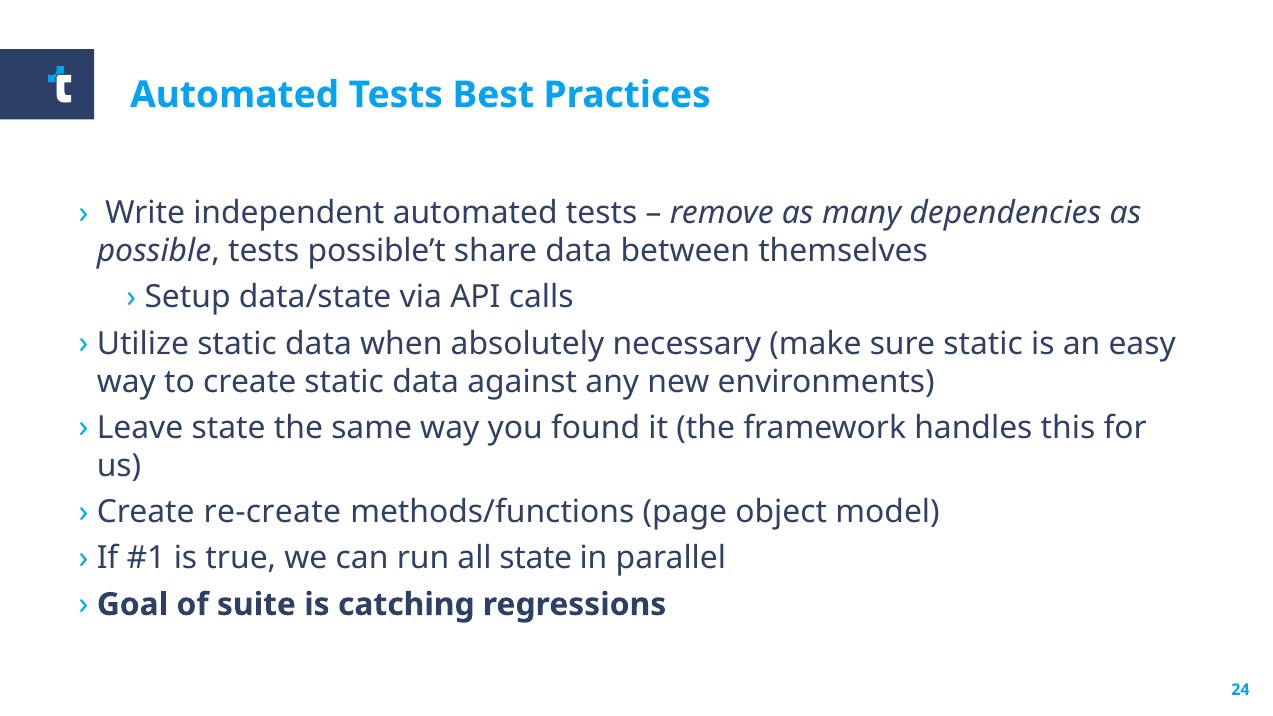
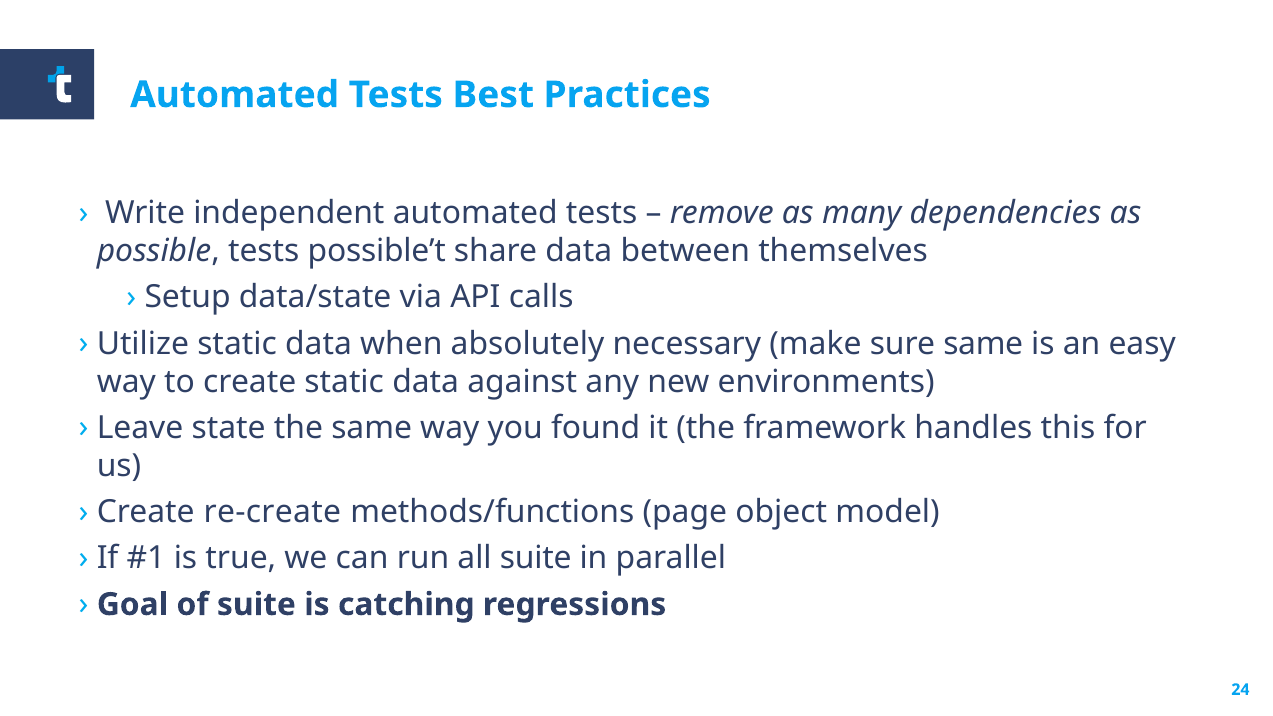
sure static: static -> same (983, 344)
all state: state -> suite (536, 558)
